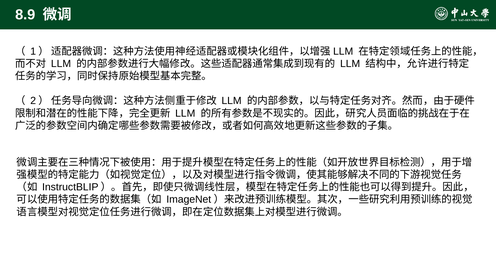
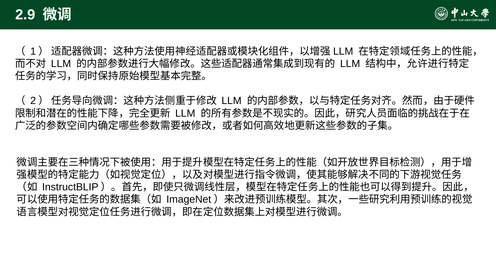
8.9: 8.9 -> 2.9 (25, 15)
